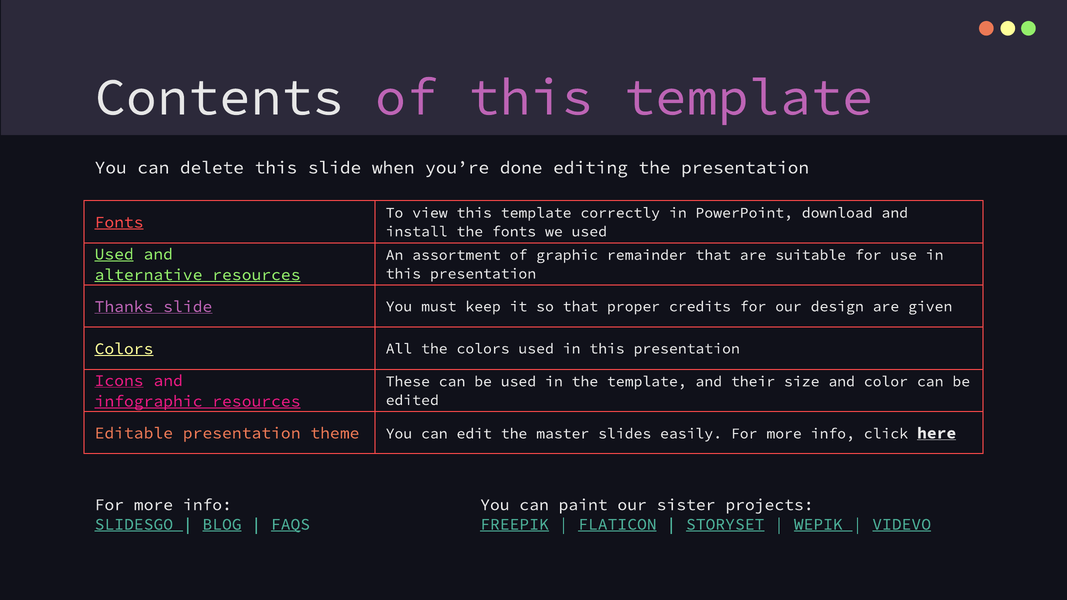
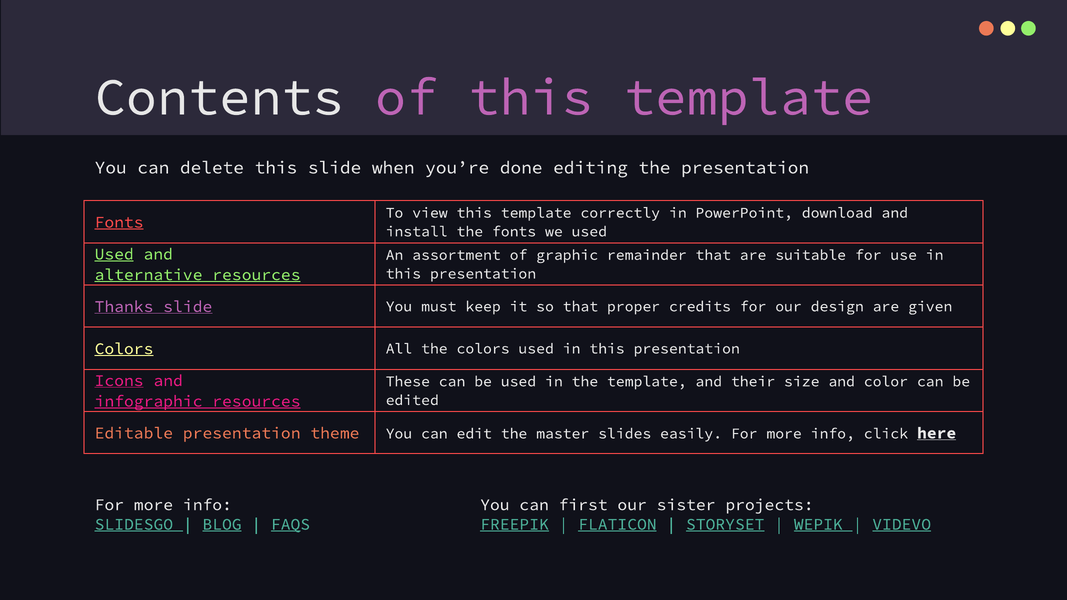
paint: paint -> first (583, 505)
